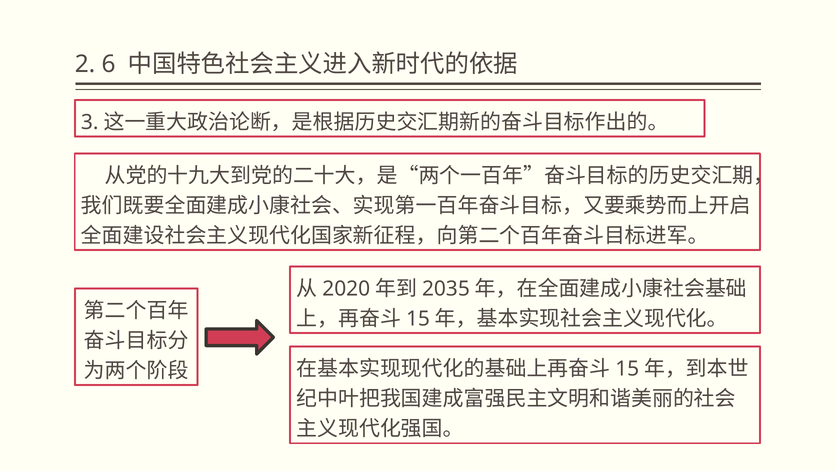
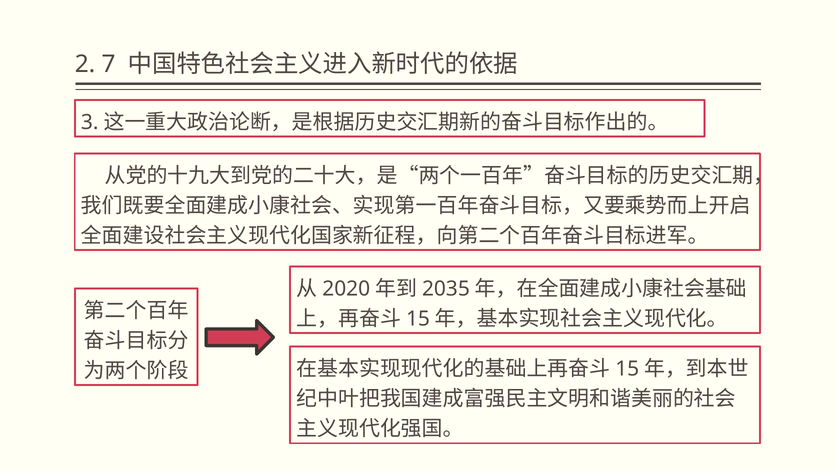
6: 6 -> 7 (109, 64)
